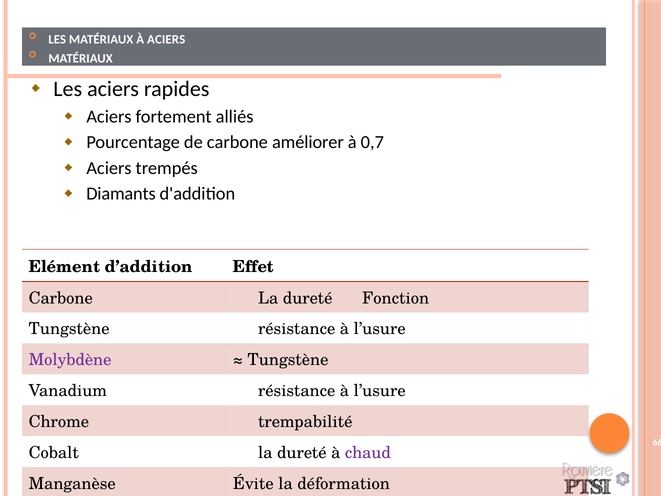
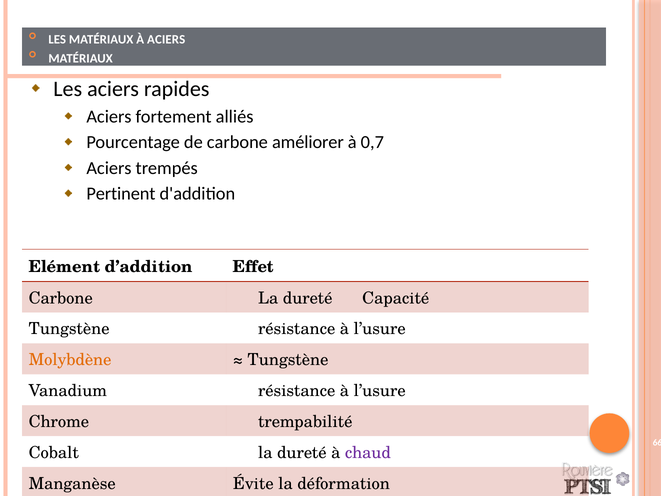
Diamants: Diamants -> Pertinent (121, 194)
Fonction: Fonction -> Capacité (396, 298)
Molybdène colour: purple -> orange (70, 360)
